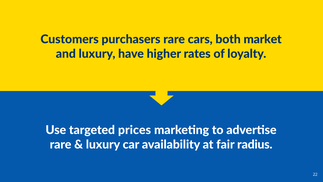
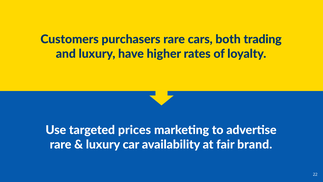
market: market -> trading (263, 39)
radius: radius -> brand (255, 144)
